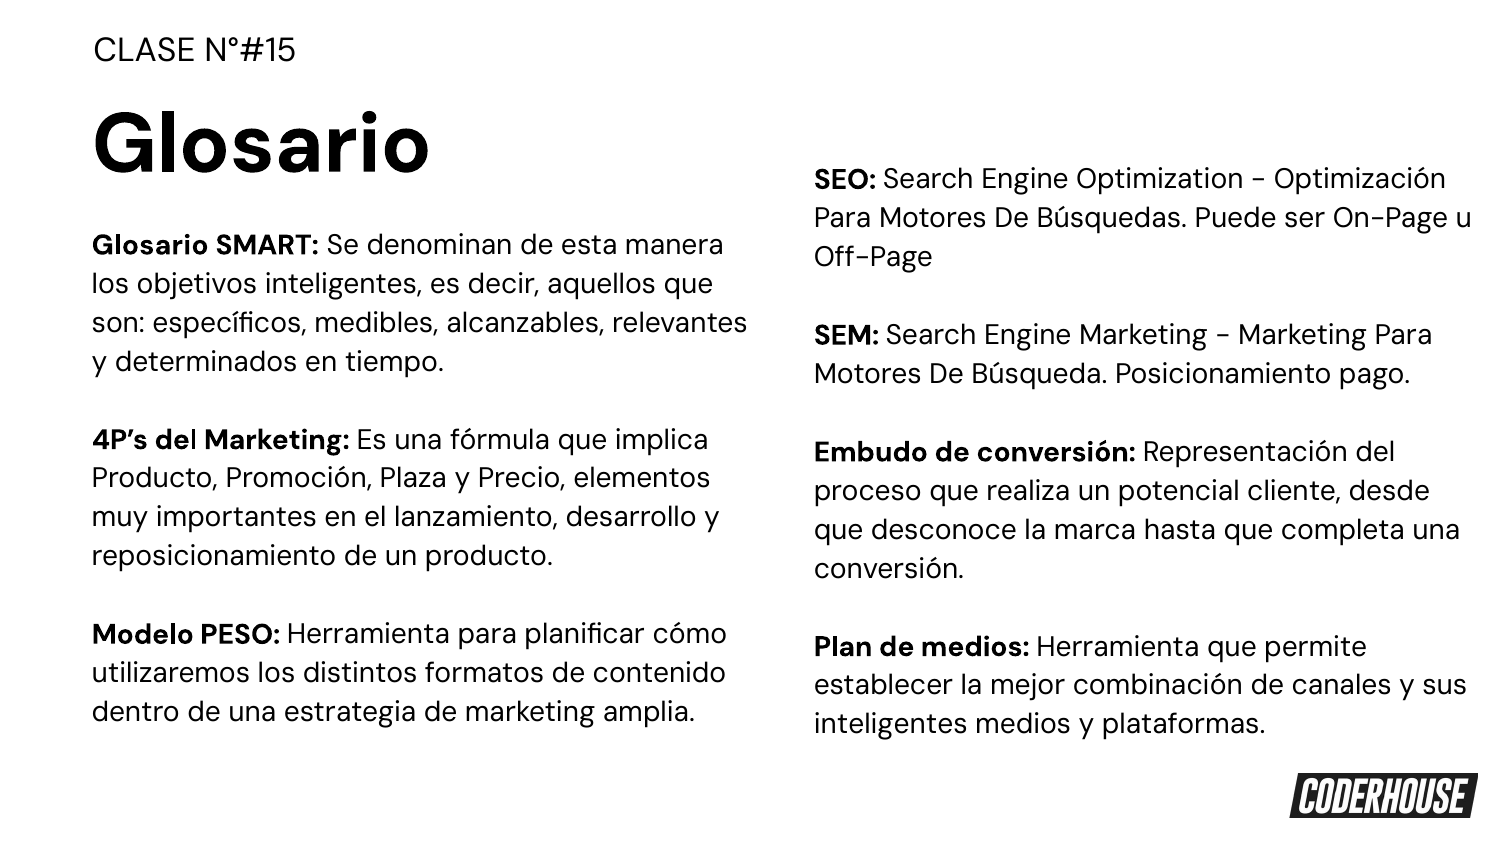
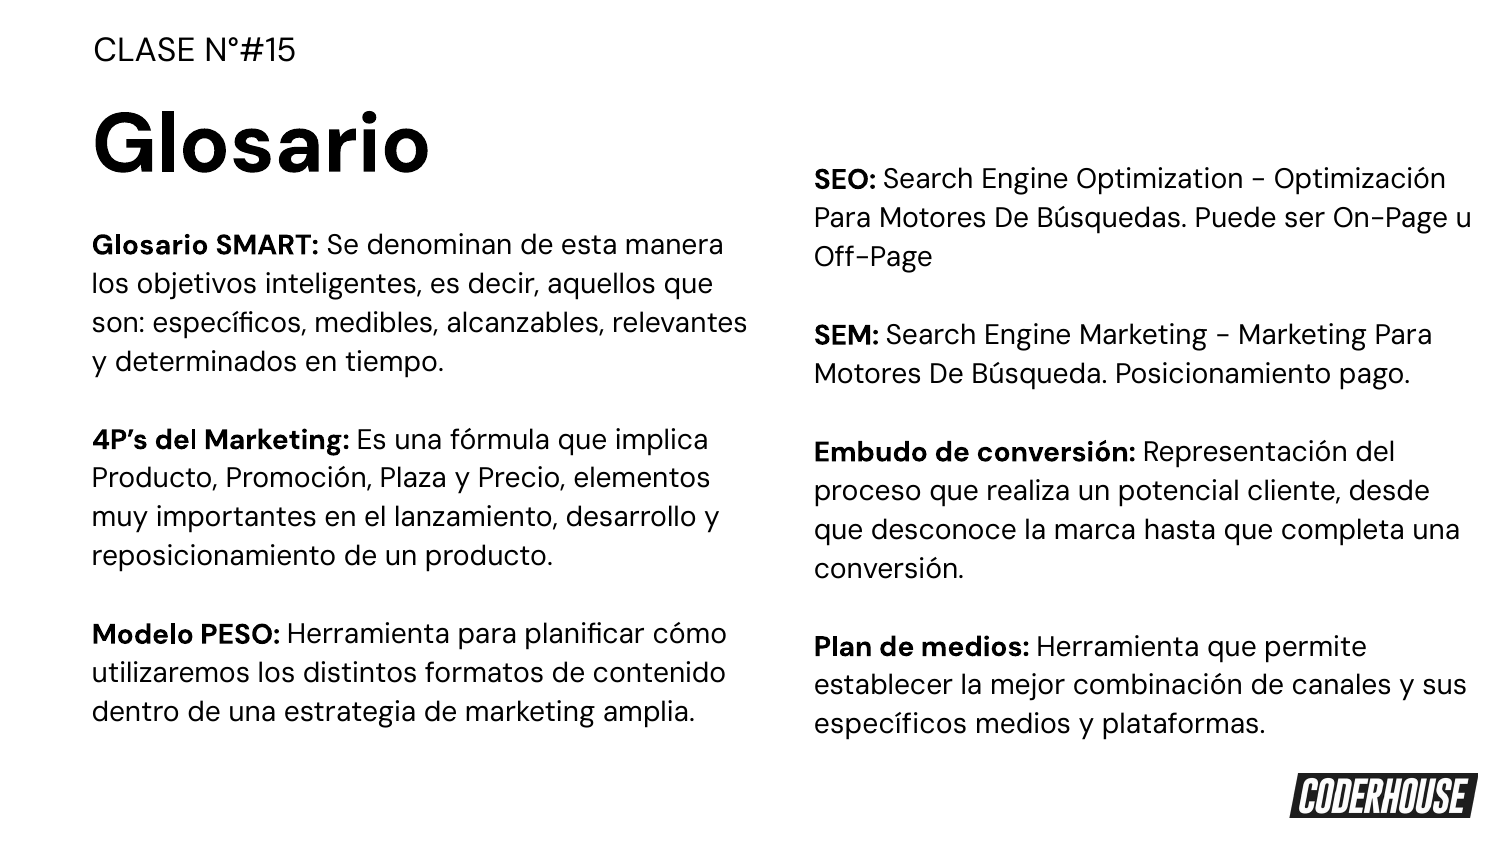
inteligentes: inteligentes -> específicos (891, 725)
